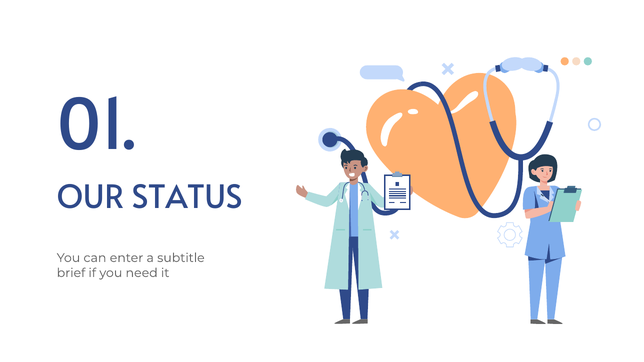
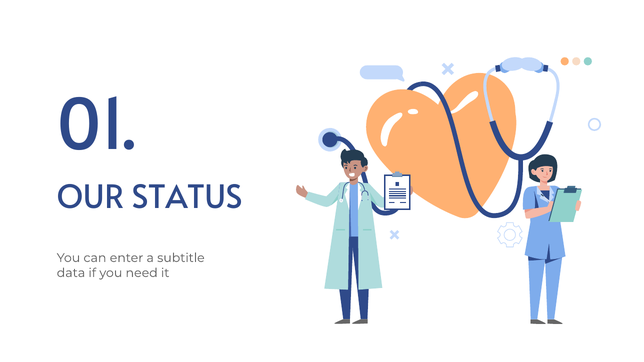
brief: brief -> data (71, 273)
